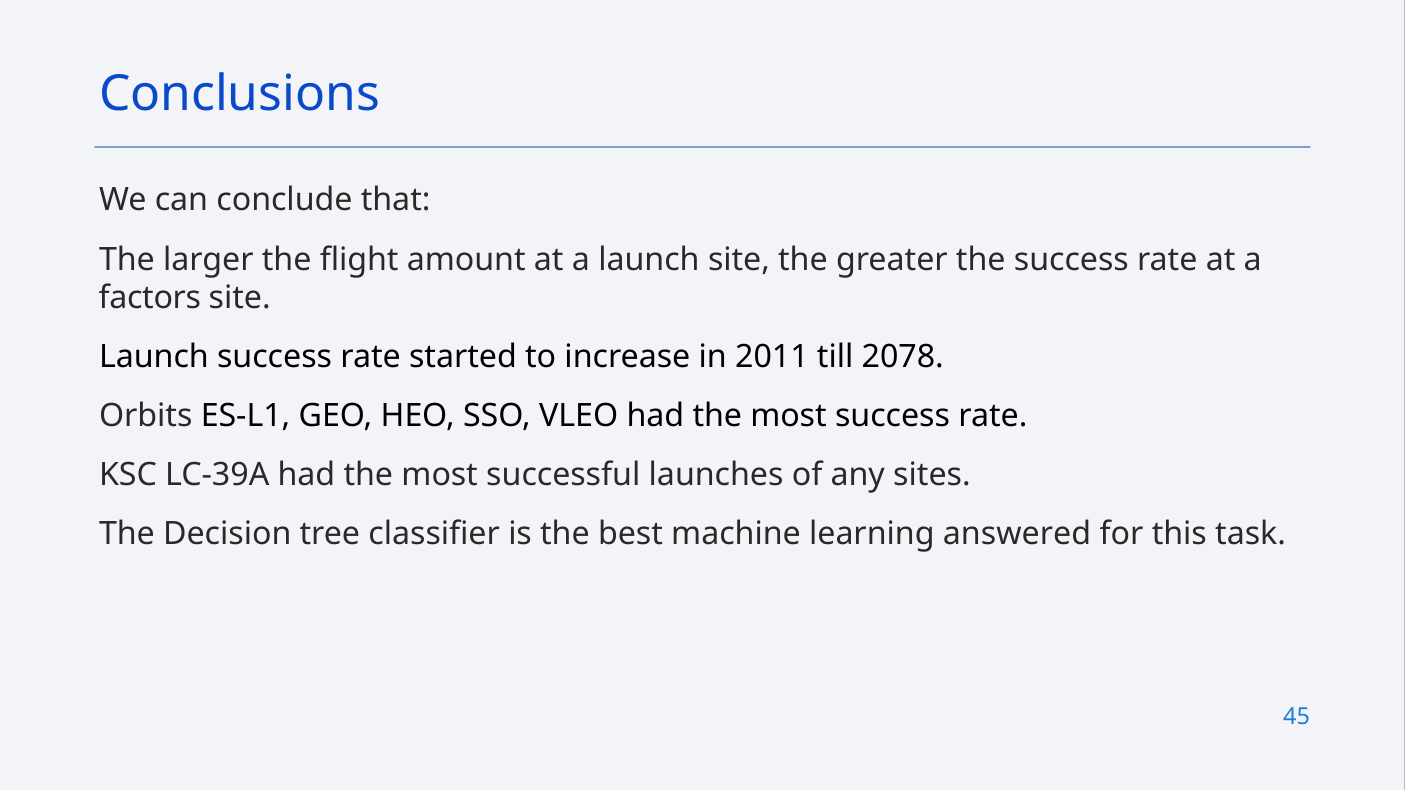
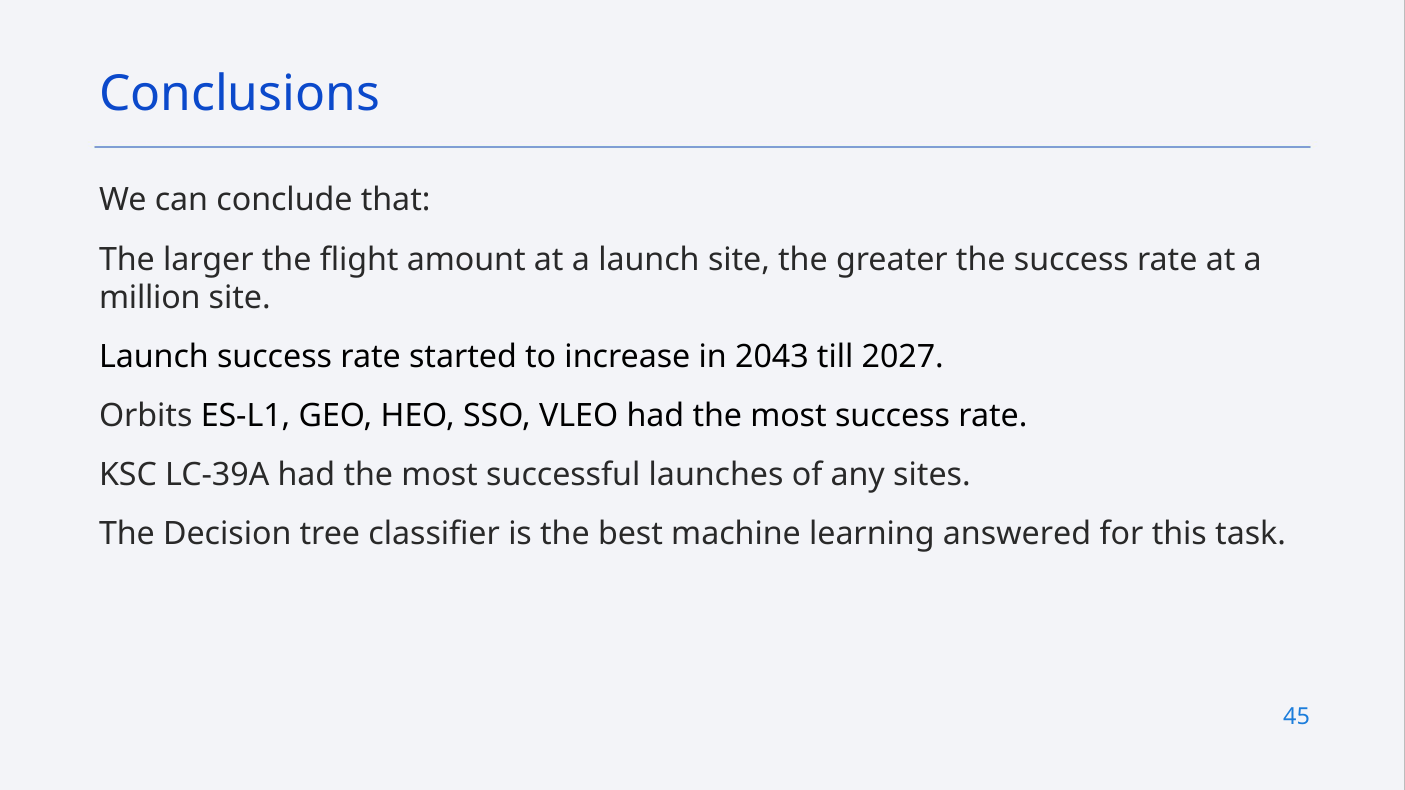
factors: factors -> million (150, 298)
2011: 2011 -> 2043 (772, 357)
2078: 2078 -> 2027 (903, 357)
